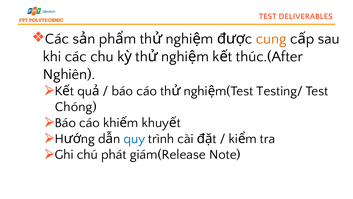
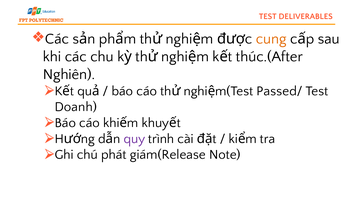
Testing/: Testing/ -> Passed/ (280, 91)
Chóng: Chóng -> Doanh (76, 107)
quy colour: blue -> purple (134, 138)
